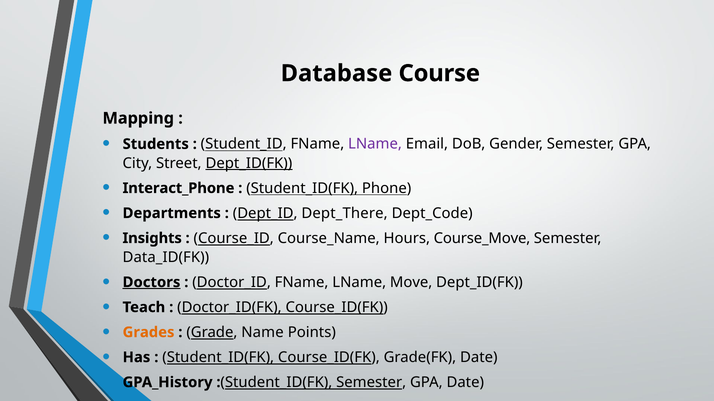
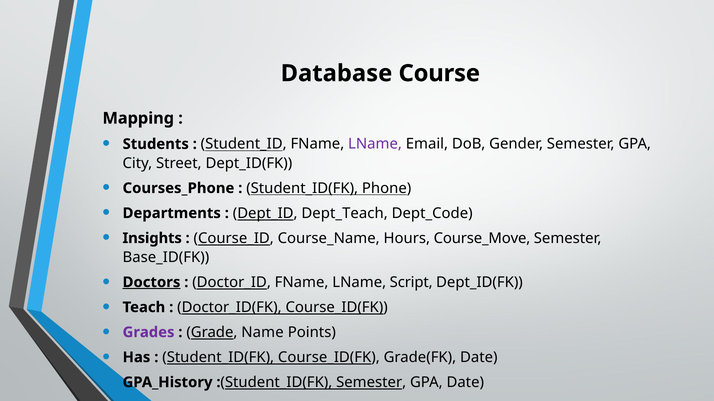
Dept_ID(FK underline: present -> none (249, 163)
Interact_Phone: Interact_Phone -> Courses_Phone (178, 188)
Dept_There: Dept_There -> Dept_Teach (345, 213)
Data_ID(FK: Data_ID(FK -> Base_ID(FK (166, 258)
Move: Move -> Script (411, 283)
Grades colour: orange -> purple (149, 333)
